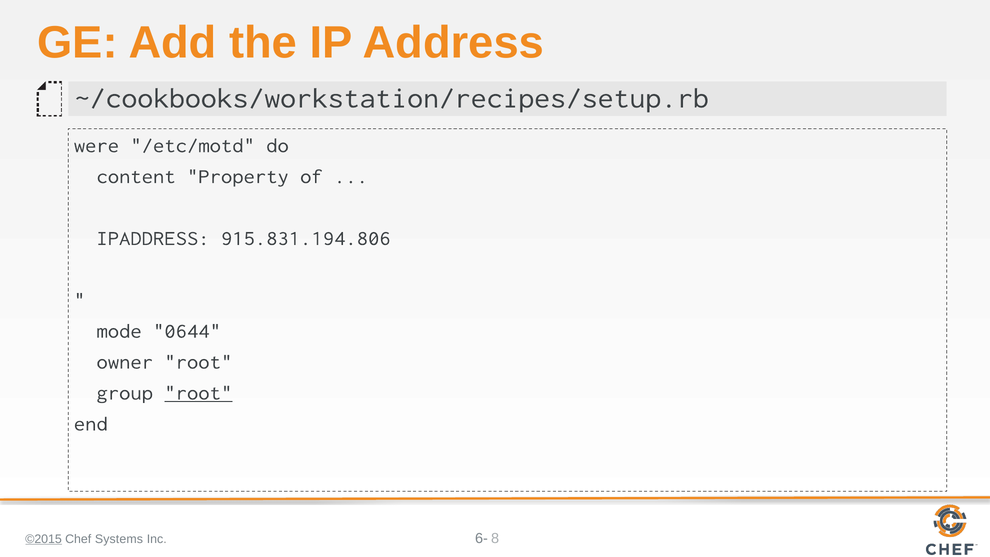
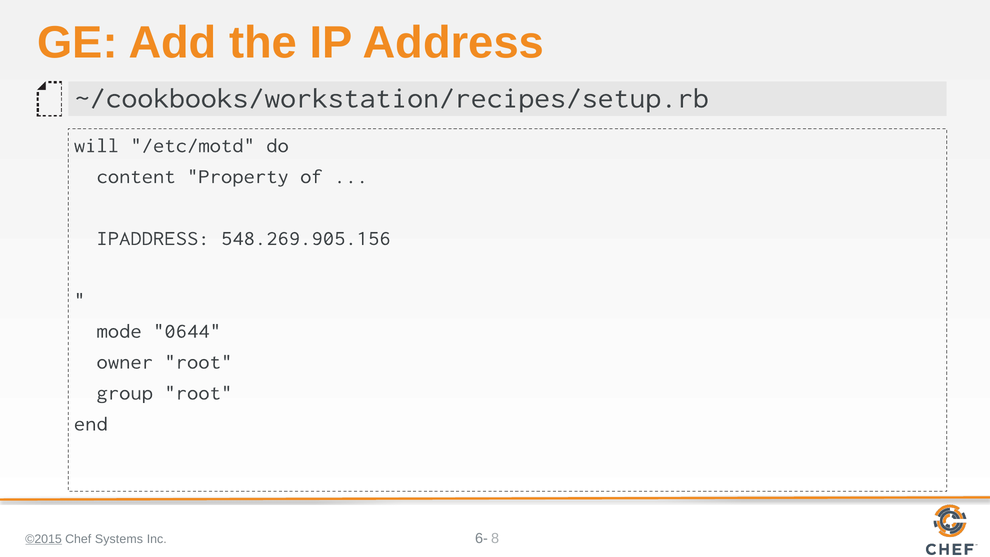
were: were -> will (96, 145)
915.831.194.806: 915.831.194.806 -> 548.269.905.156 (306, 238)
root underline: present -> none (198, 393)
